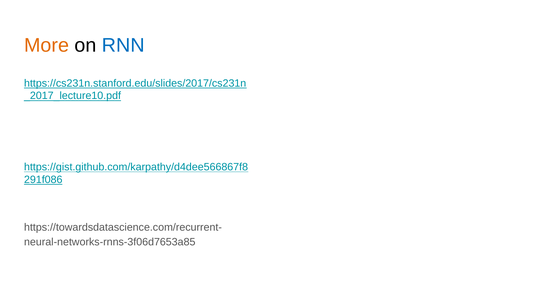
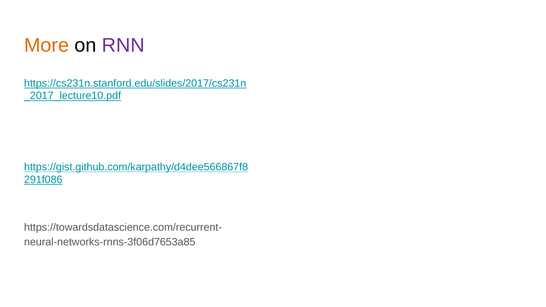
RNN colour: blue -> purple (123, 45)
